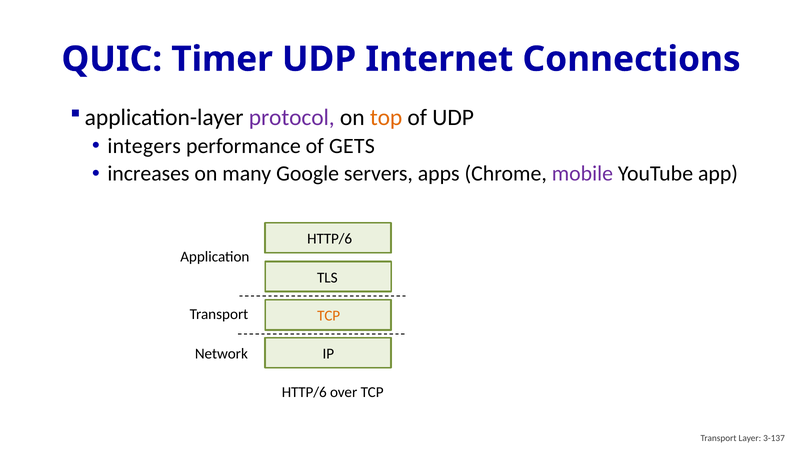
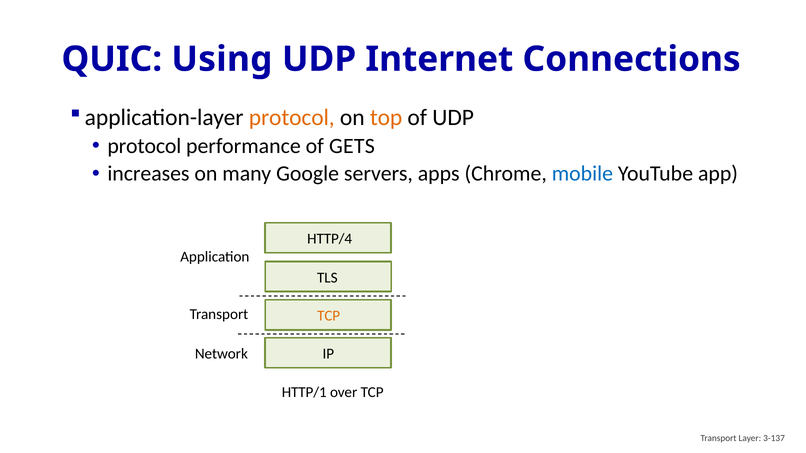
Timer: Timer -> Using (222, 59)
protocol colour: purple -> orange (292, 117)
integers: integers -> protocol (144, 146)
mobile colour: purple -> blue (582, 174)
HTTP/6: HTTP/6 -> HTTP/4 (330, 239)
HTTP/6: HTTP/6 -> HTTP/1 (304, 393)
